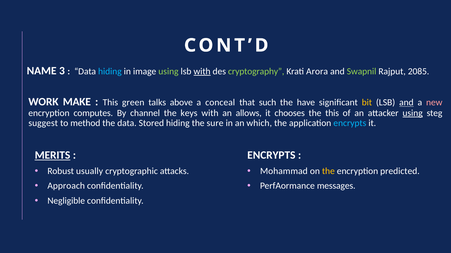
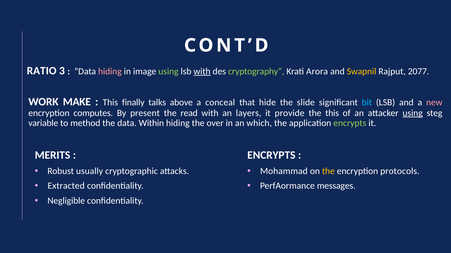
NAME: NAME -> RATIO (42, 71)
hiding colour: light blue -> pink (110, 72)
Swapnil colour: light green -> yellow (362, 72)
2085: 2085 -> 2077 (419, 72)
green: green -> finally (133, 103)
such: such -> hide (267, 103)
have: have -> slide (306, 103)
bit colour: yellow -> light blue (367, 103)
and underline: present -> none (406, 103)
channel: channel -> present (145, 113)
keys: keys -> read (189, 113)
allows: allows -> layers (249, 113)
chooses: chooses -> provide (290, 113)
suggest: suggest -> variable (43, 123)
Stored: Stored -> Within (151, 123)
sure: sure -> over (215, 123)
encrypts colour: light blue -> light green (350, 123)
MERITS underline: present -> none (53, 156)
predicted: predicted -> protocols (400, 172)
Approach: Approach -> Extracted (66, 186)
